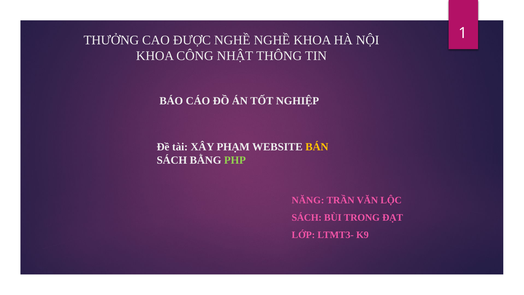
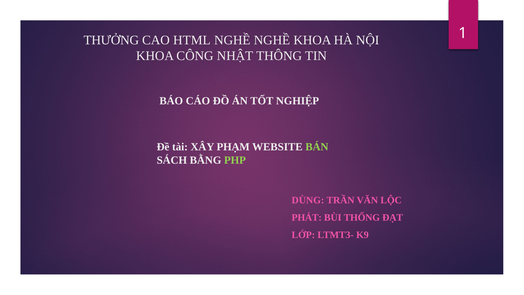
ĐƯỢC: ĐƯỢC -> HTML (192, 40)
BÁN colour: yellow -> light green (317, 147)
NĂNG: NĂNG -> DÙNG (308, 200)
SÁCH: SÁCH -> PHÁT (307, 217)
TRONG: TRONG -> THỐNG (362, 217)
